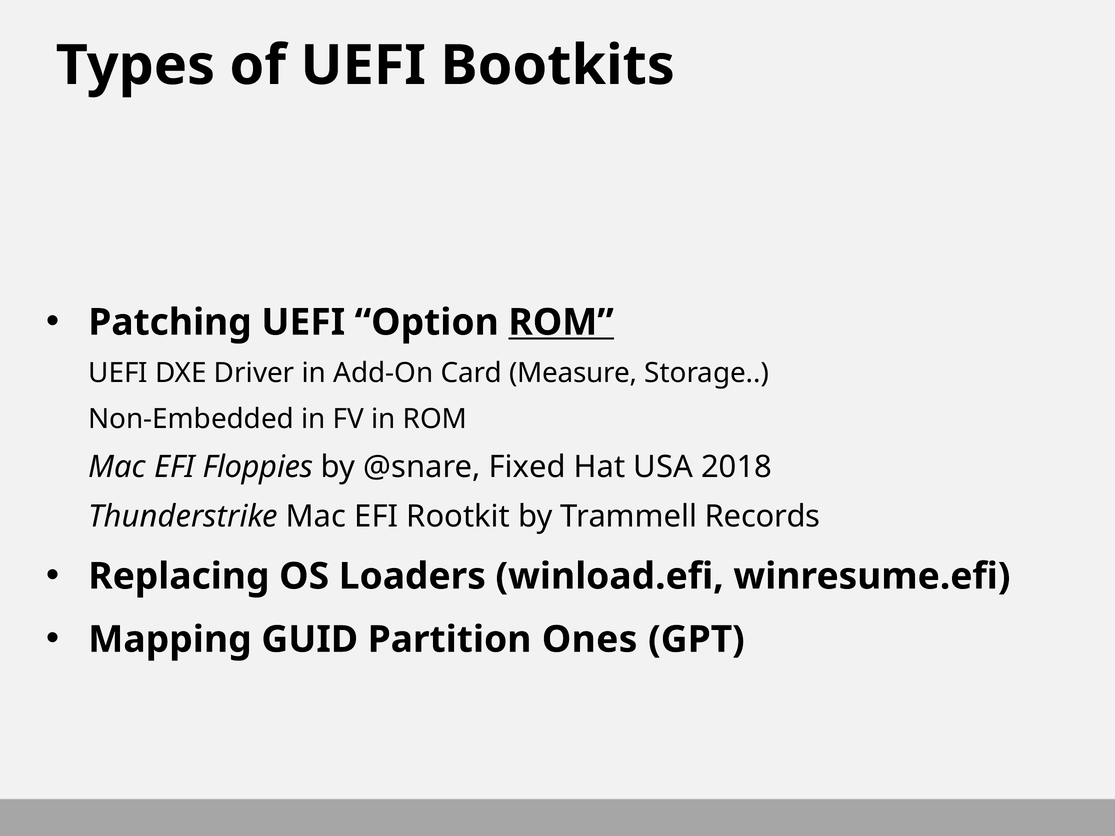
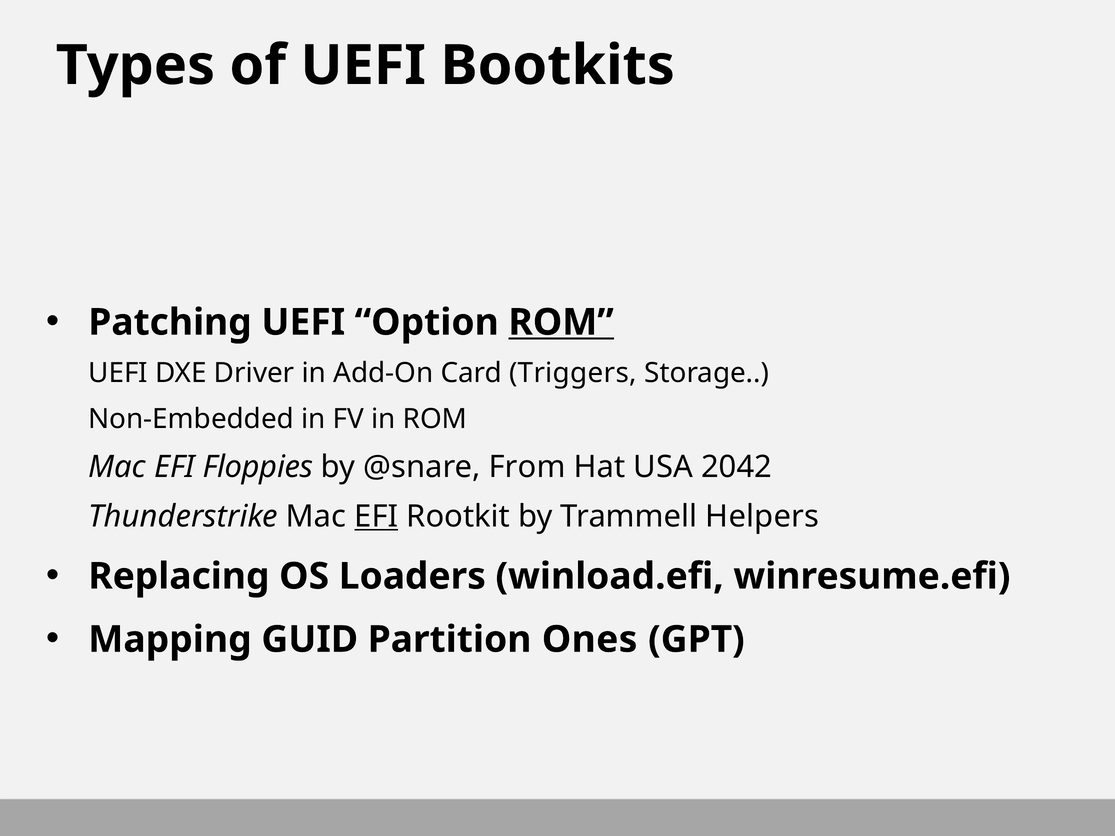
Measure: Measure -> Triggers (573, 373)
Fixed: Fixed -> From (527, 467)
2018: 2018 -> 2042 (737, 467)
EFI underline: none -> present (376, 517)
Records: Records -> Helpers (762, 517)
